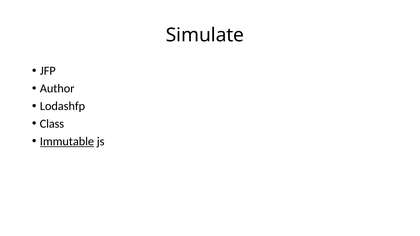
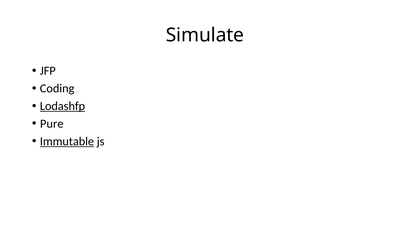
Author: Author -> Coding (57, 89)
Lodashfp underline: none -> present (62, 106)
Class: Class -> Pure (52, 124)
